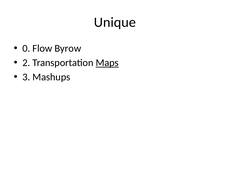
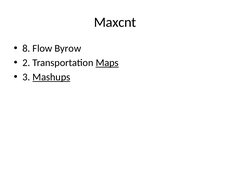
Unique: Unique -> Maxcnt (115, 22)
0: 0 -> 8 (26, 48)
Mashups underline: none -> present (51, 77)
